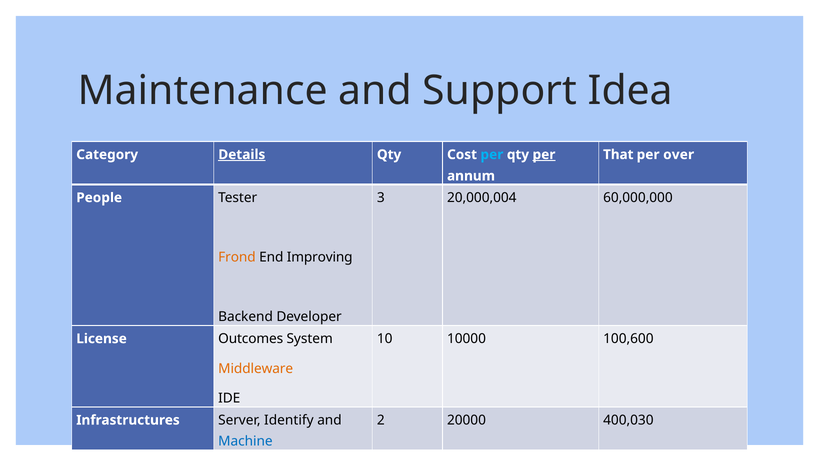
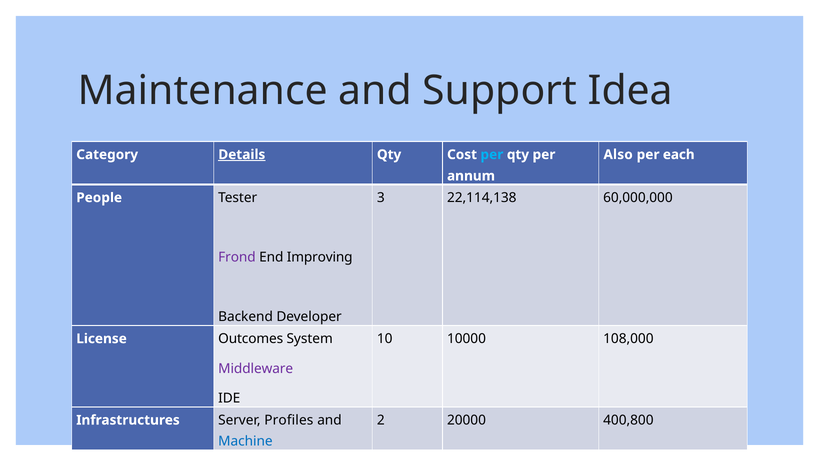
per underline: present -> none (544, 155)
That: That -> Also (618, 155)
over: over -> each (679, 155)
20,000,004: 20,000,004 -> 22,114,138 (482, 197)
Frond colour: orange -> purple (237, 257)
100,600: 100,600 -> 108,000 (628, 338)
Middleware colour: orange -> purple (256, 368)
400,030: 400,030 -> 400,800 (628, 420)
Identify: Identify -> Profiles (289, 420)
